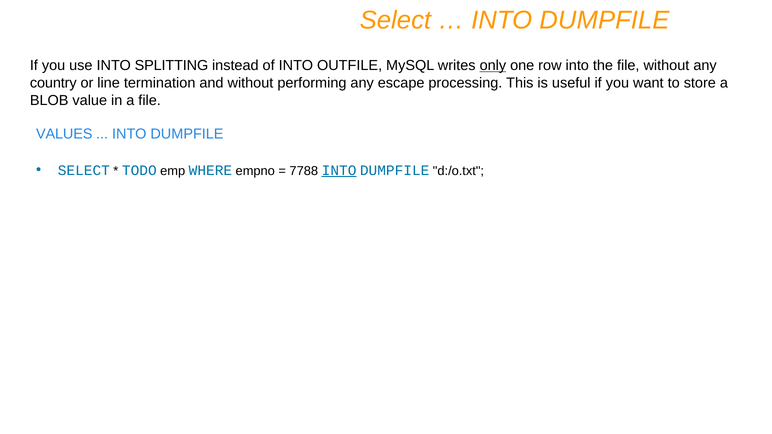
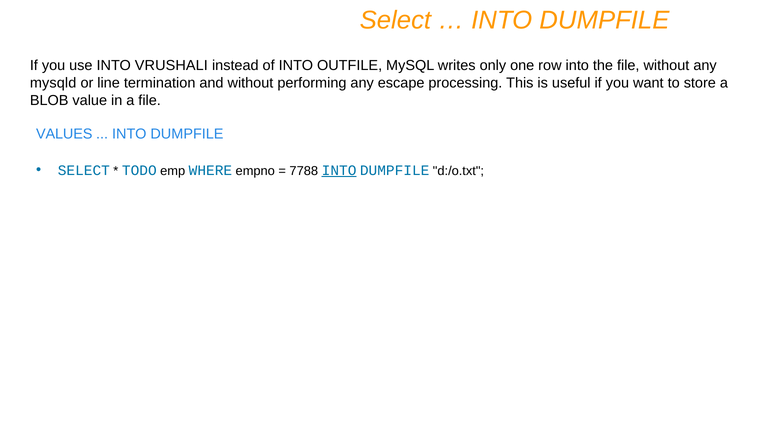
SPLITTING: SPLITTING -> VRUSHALI (171, 66)
only underline: present -> none (493, 66)
country: country -> mysqld (53, 83)
